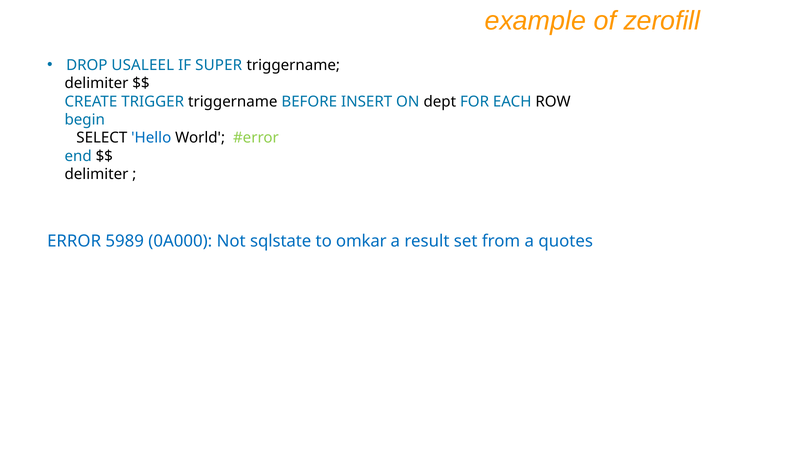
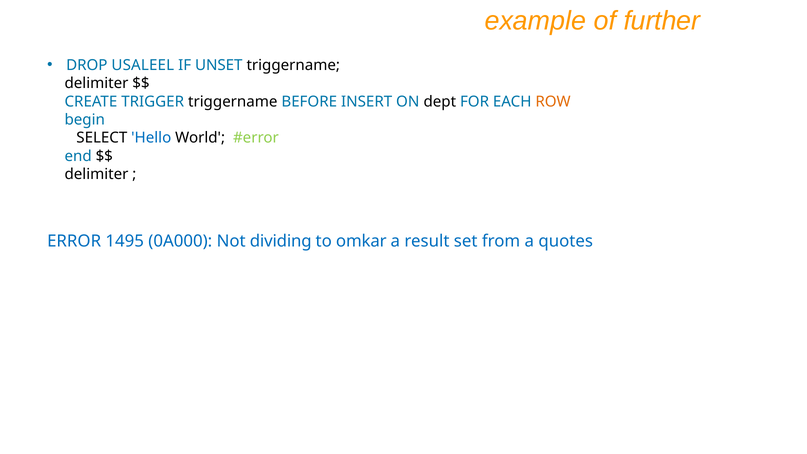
zerofill: zerofill -> further (662, 21)
SUPER: SUPER -> UNSET (219, 65)
ROW colour: black -> orange (553, 102)
5989: 5989 -> 1495 (125, 241)
sqlstate: sqlstate -> dividing (281, 241)
